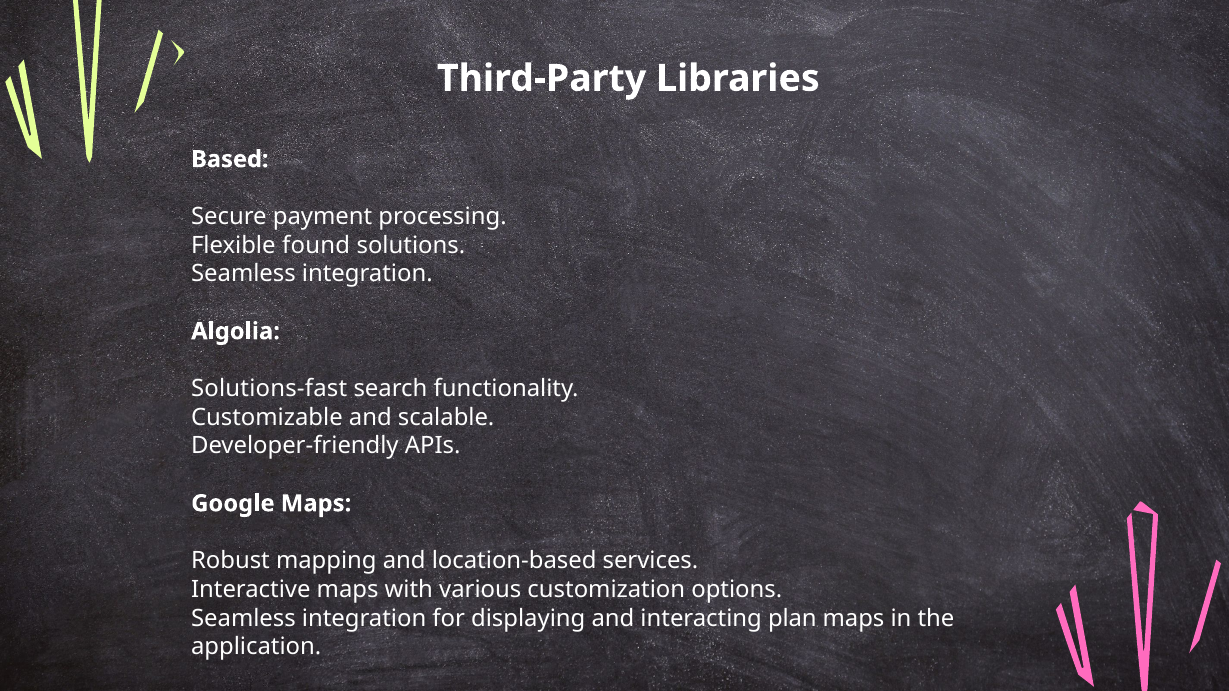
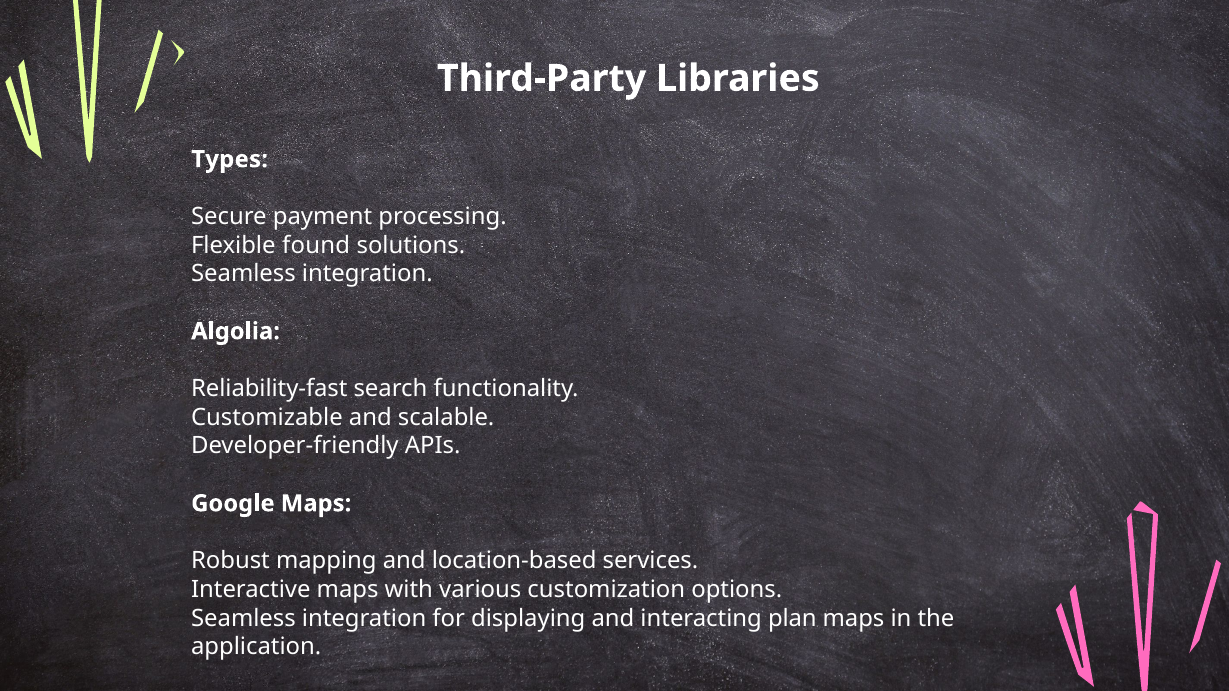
Based: Based -> Types (230, 159)
Solutions-fast: Solutions-fast -> Reliability-fast (269, 389)
